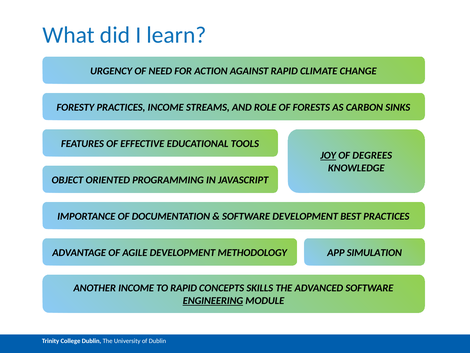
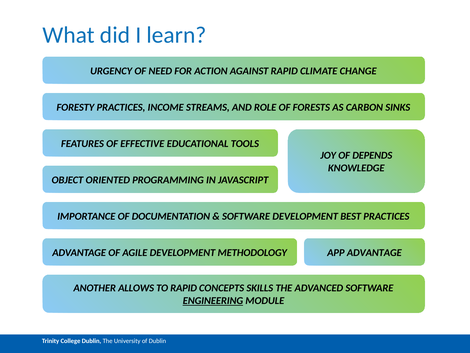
JOY underline: present -> none (328, 155)
DEGREES: DEGREES -> DEPENDS (372, 155)
APP SIMULATION: SIMULATION -> ADVANTAGE (374, 252)
ANOTHER INCOME: INCOME -> ALLOWS (136, 288)
